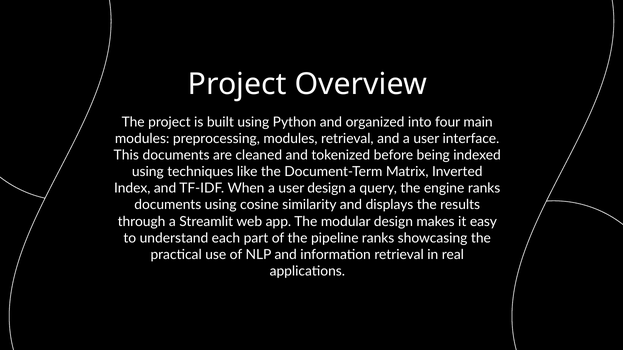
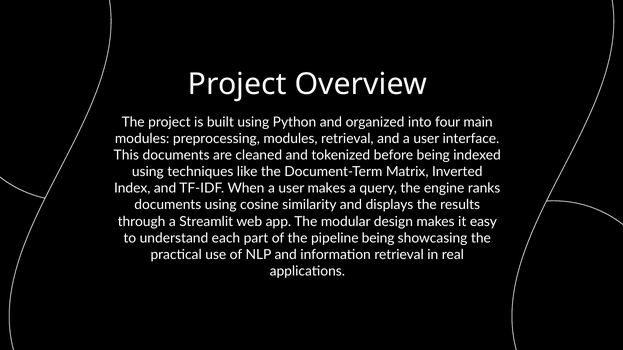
user design: design -> makes (327, 189)
pipeline ranks: ranks -> being (378, 238)
